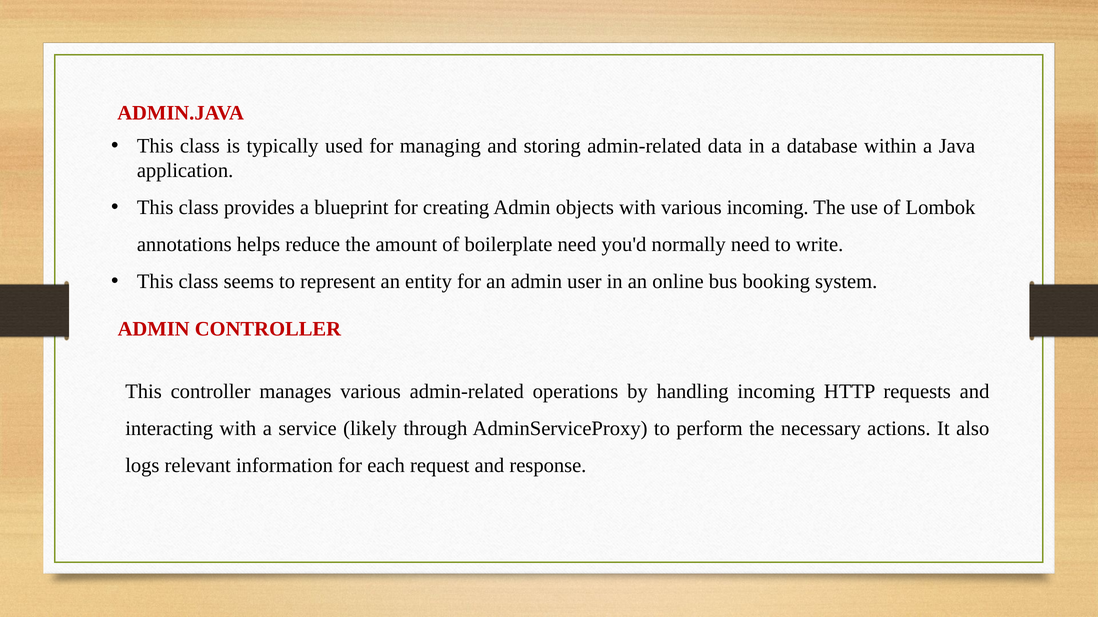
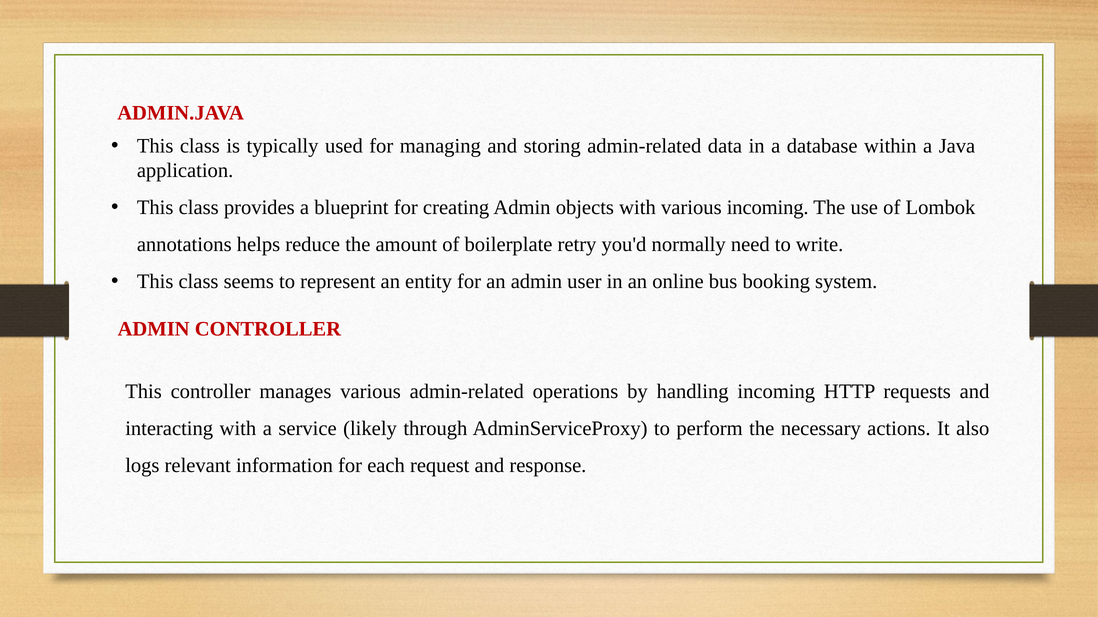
boilerplate need: need -> retry (577, 245)
